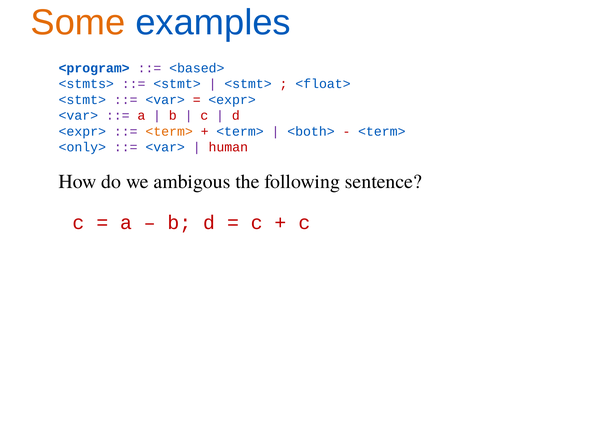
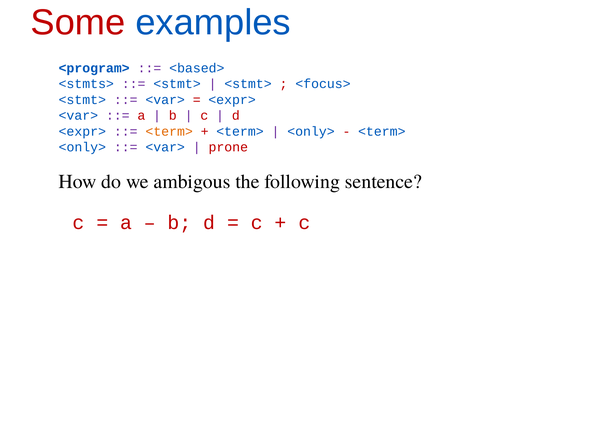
Some colour: orange -> red (78, 22)
<float>: <float> -> <focus> (323, 84)
<both>: <both> -> <only> (311, 131)
human: human -> prone (228, 147)
